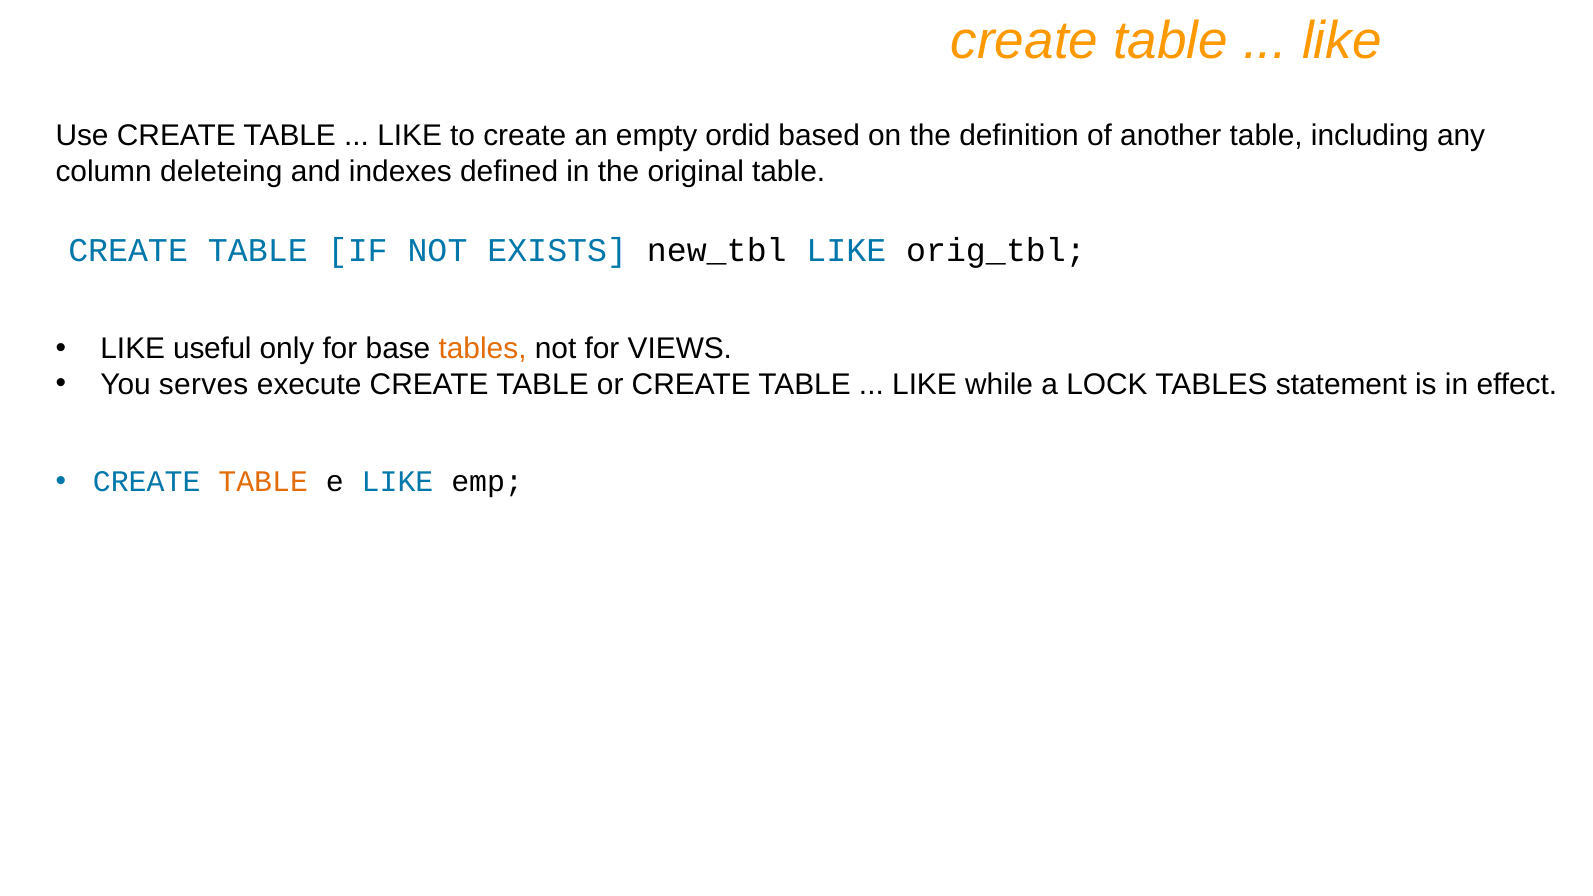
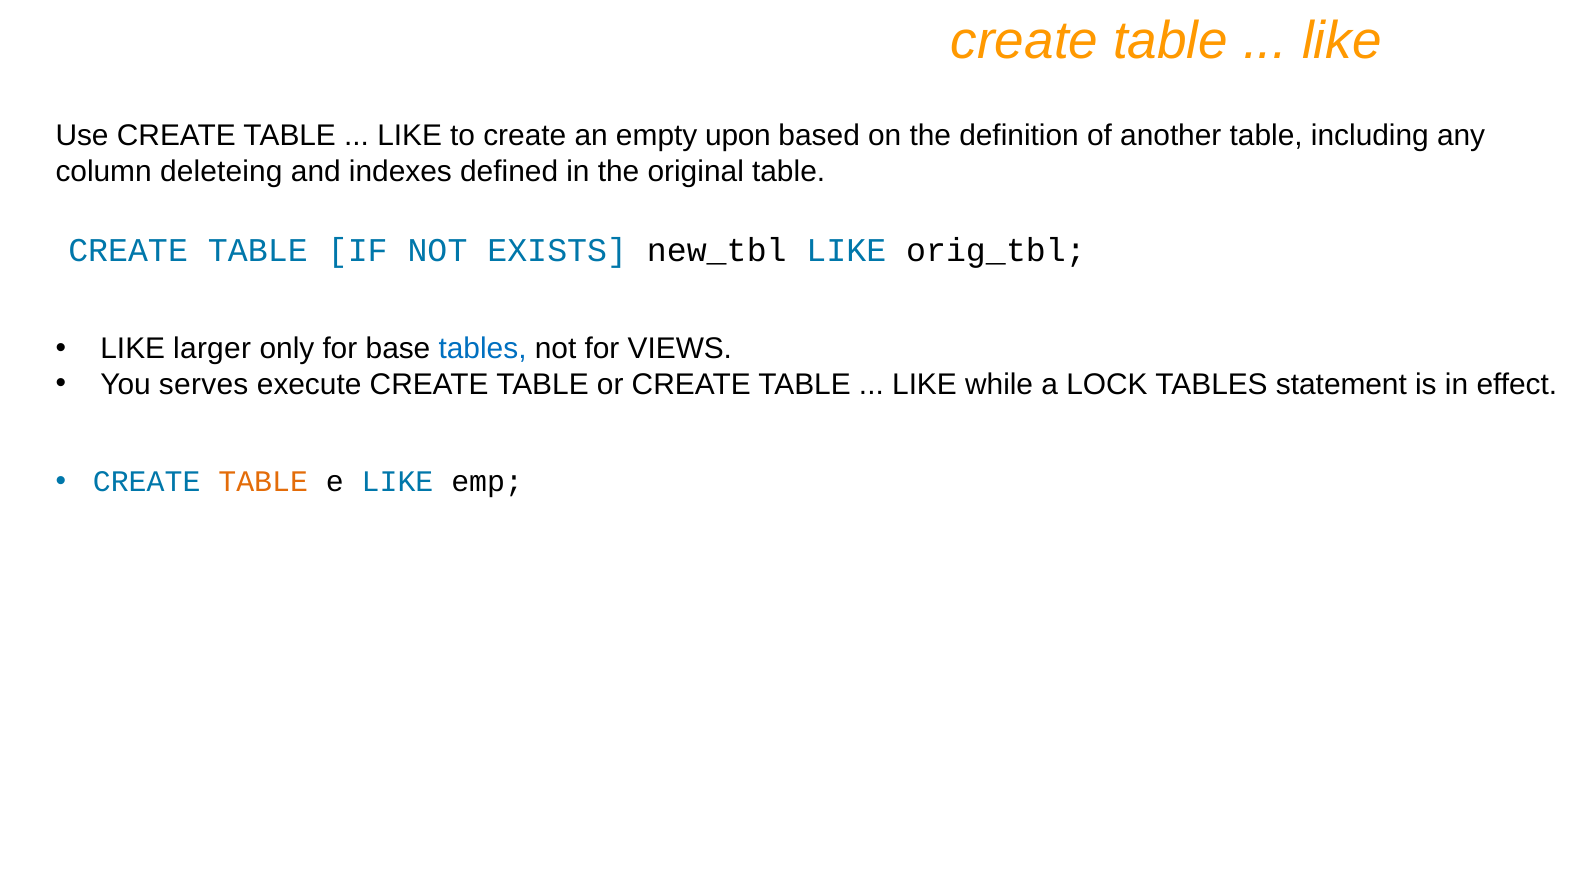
ordid: ordid -> upon (738, 135)
useful: useful -> larger (212, 349)
tables colour: orange -> blue (483, 349)
